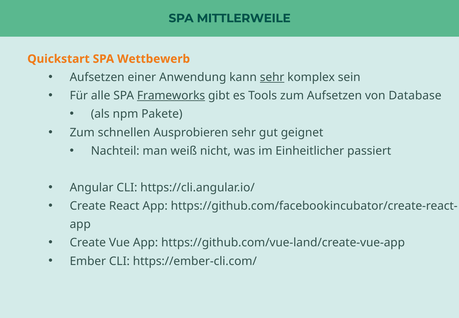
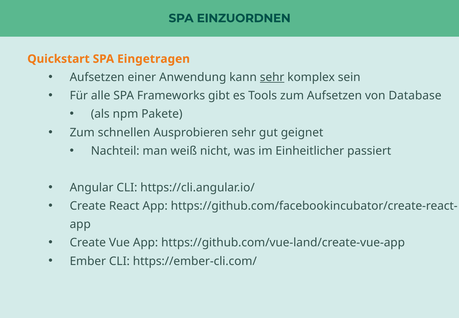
MITTLERWEILE: MITTLERWEILE -> EINZUORDNEN (244, 18)
Wettbewerb: Wettbewerb -> Eingetragen (154, 59)
Frameworks underline: present -> none (171, 96)
